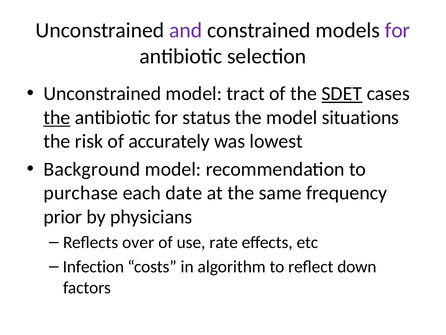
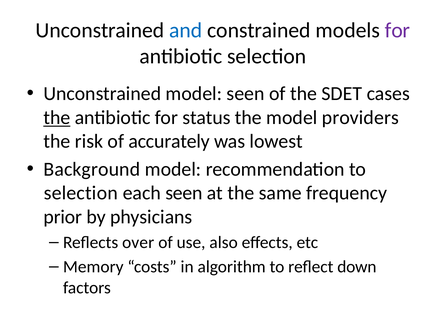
and colour: purple -> blue (186, 30)
model tract: tract -> seen (246, 94)
SDET underline: present -> none (342, 94)
situations: situations -> providers (360, 117)
purchase: purchase -> selection (81, 193)
each date: date -> seen (184, 193)
rate: rate -> also (224, 242)
Infection: Infection -> Memory (93, 266)
